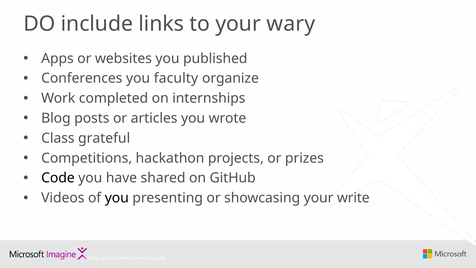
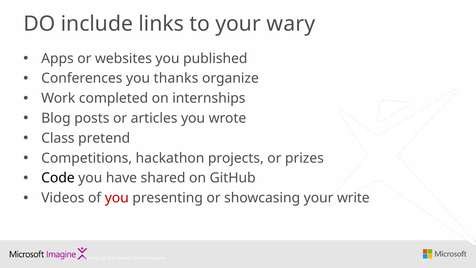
faculty: faculty -> thanks (176, 78)
grateful: grateful -> pretend (104, 138)
you colour: black -> red (117, 198)
